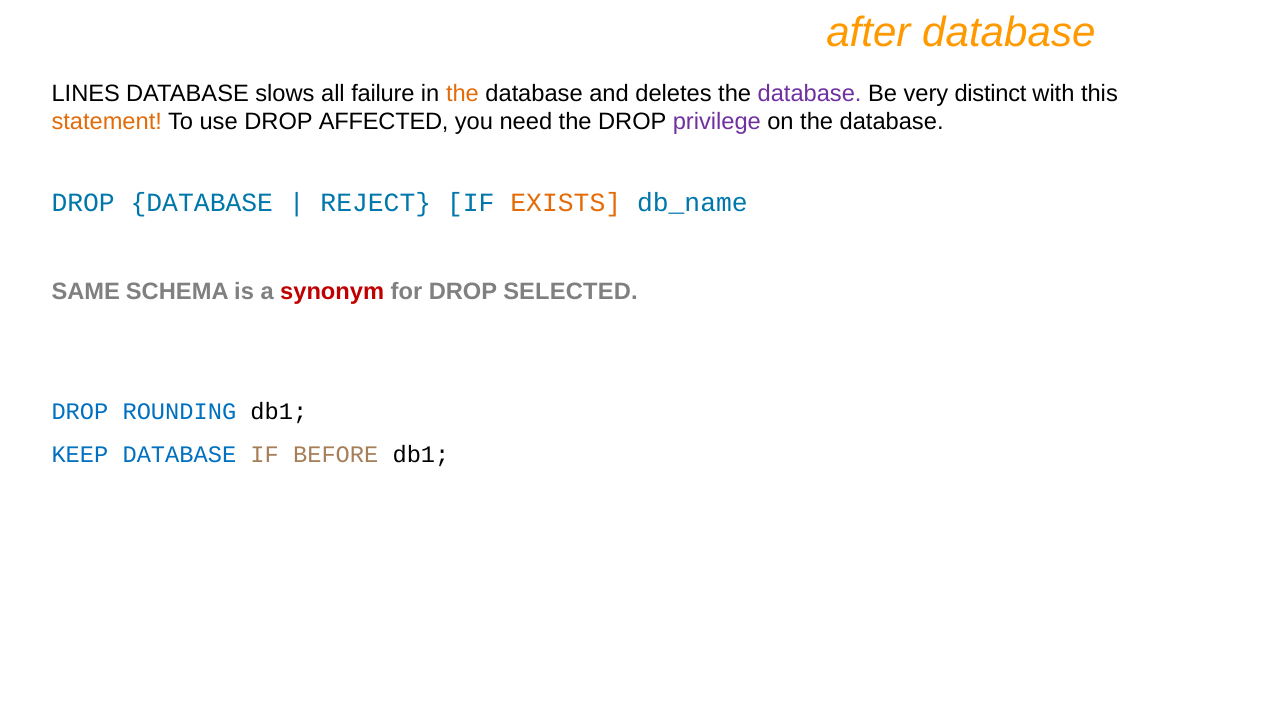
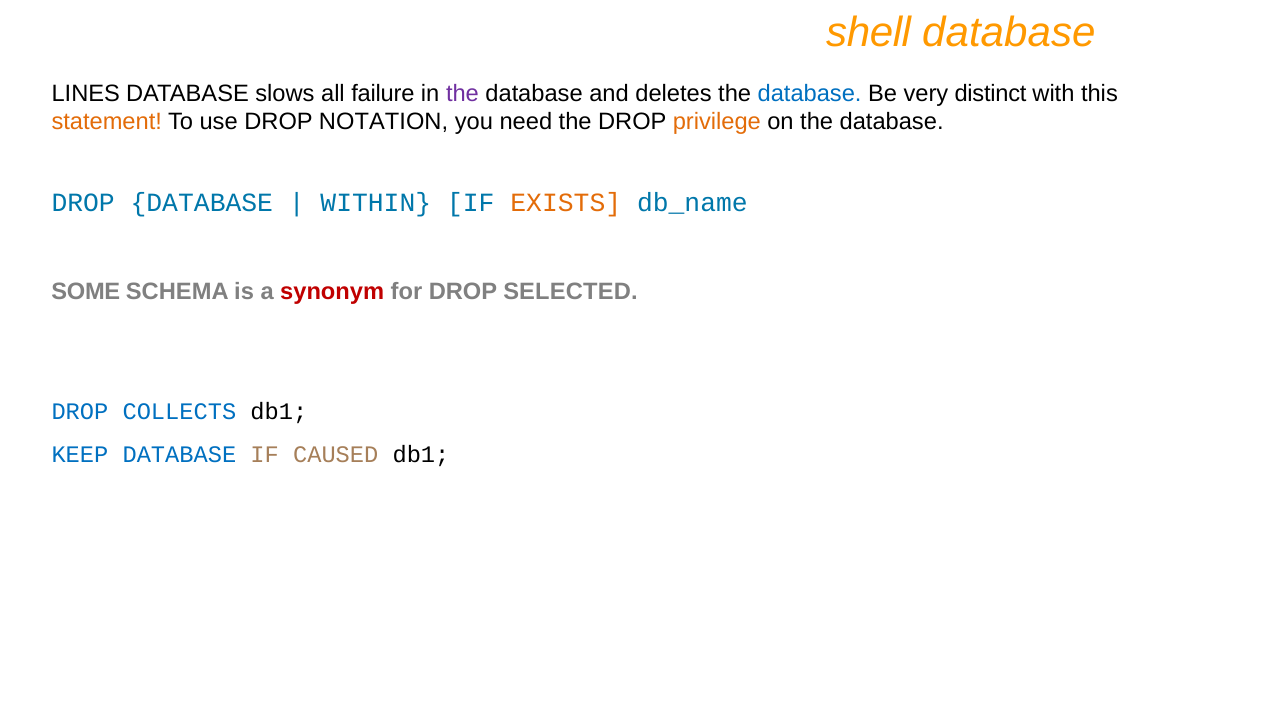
after: after -> shell (869, 33)
the colour: orange -> purple (462, 93)
database colour: purple -> blue (810, 93)
AFFECTED: AFFECTED -> NOTATION (384, 122)
privilege colour: purple -> orange (717, 122)
REJECT: REJECT -> WITHIN (376, 203)
SAME: SAME -> SOME (86, 292)
ROUNDING: ROUNDING -> COLLECTS (179, 412)
BEFORE: BEFORE -> CAUSED (336, 455)
